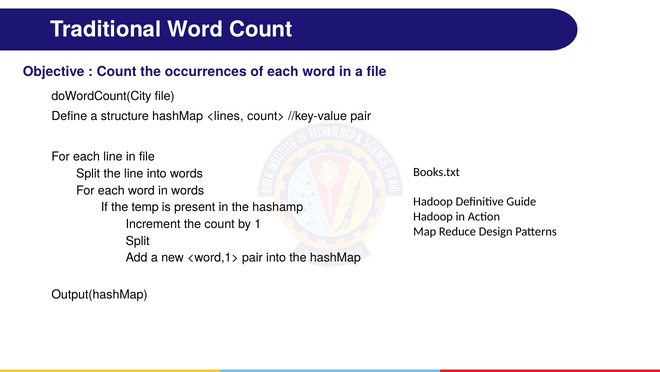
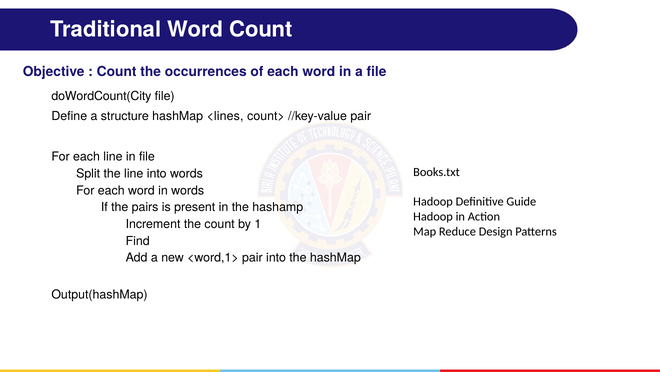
temp: temp -> pairs (145, 207)
Split: Split -> Find (138, 240)
